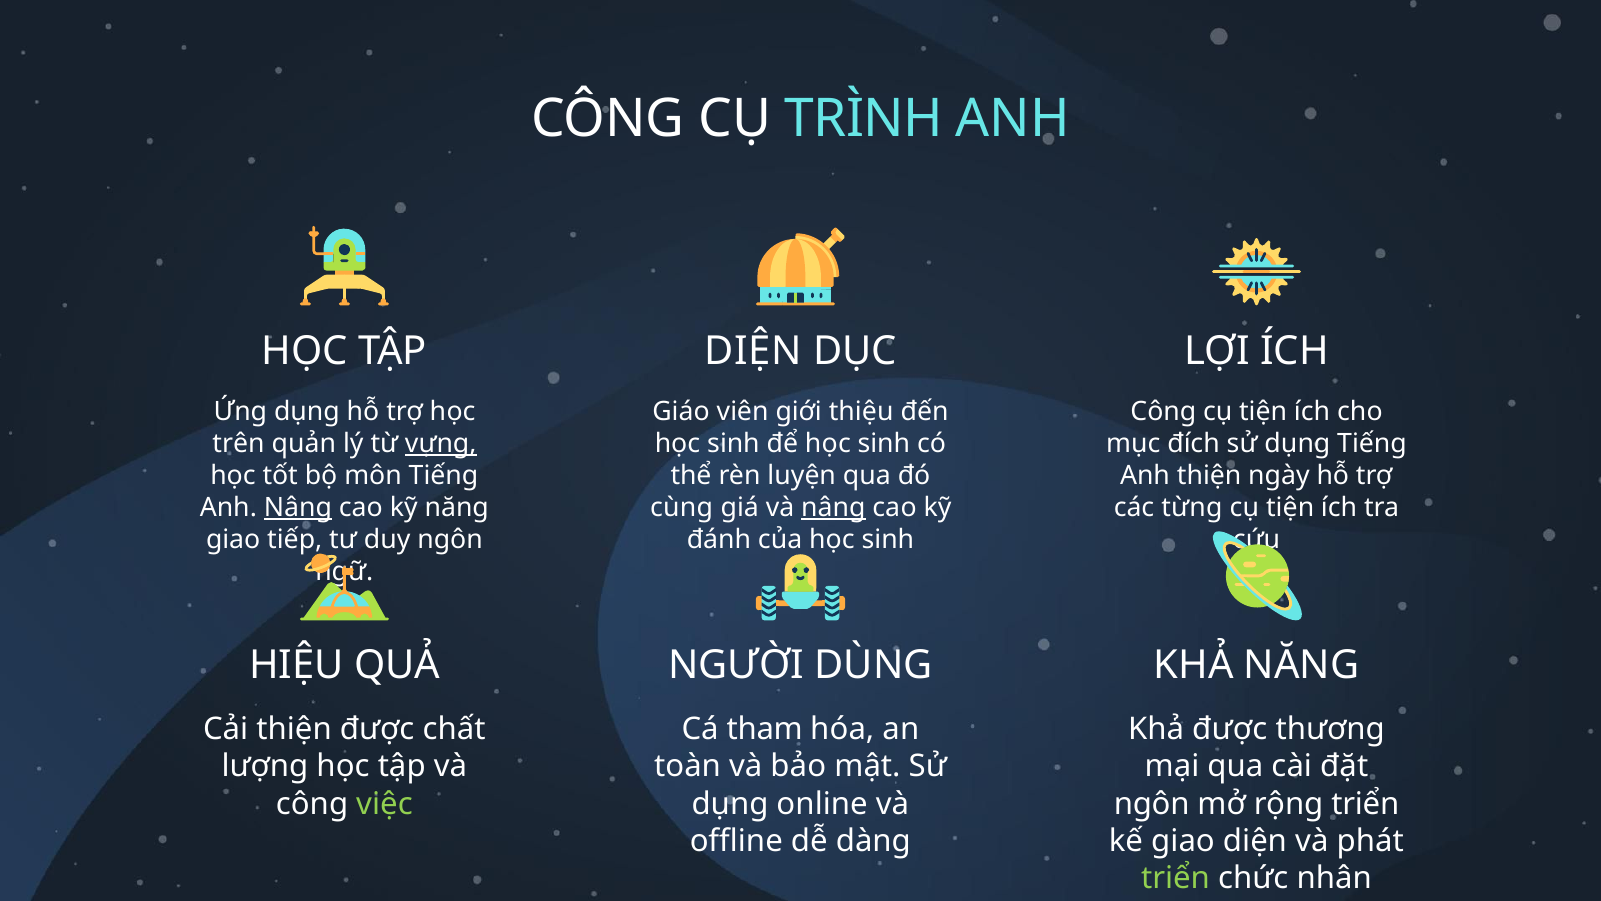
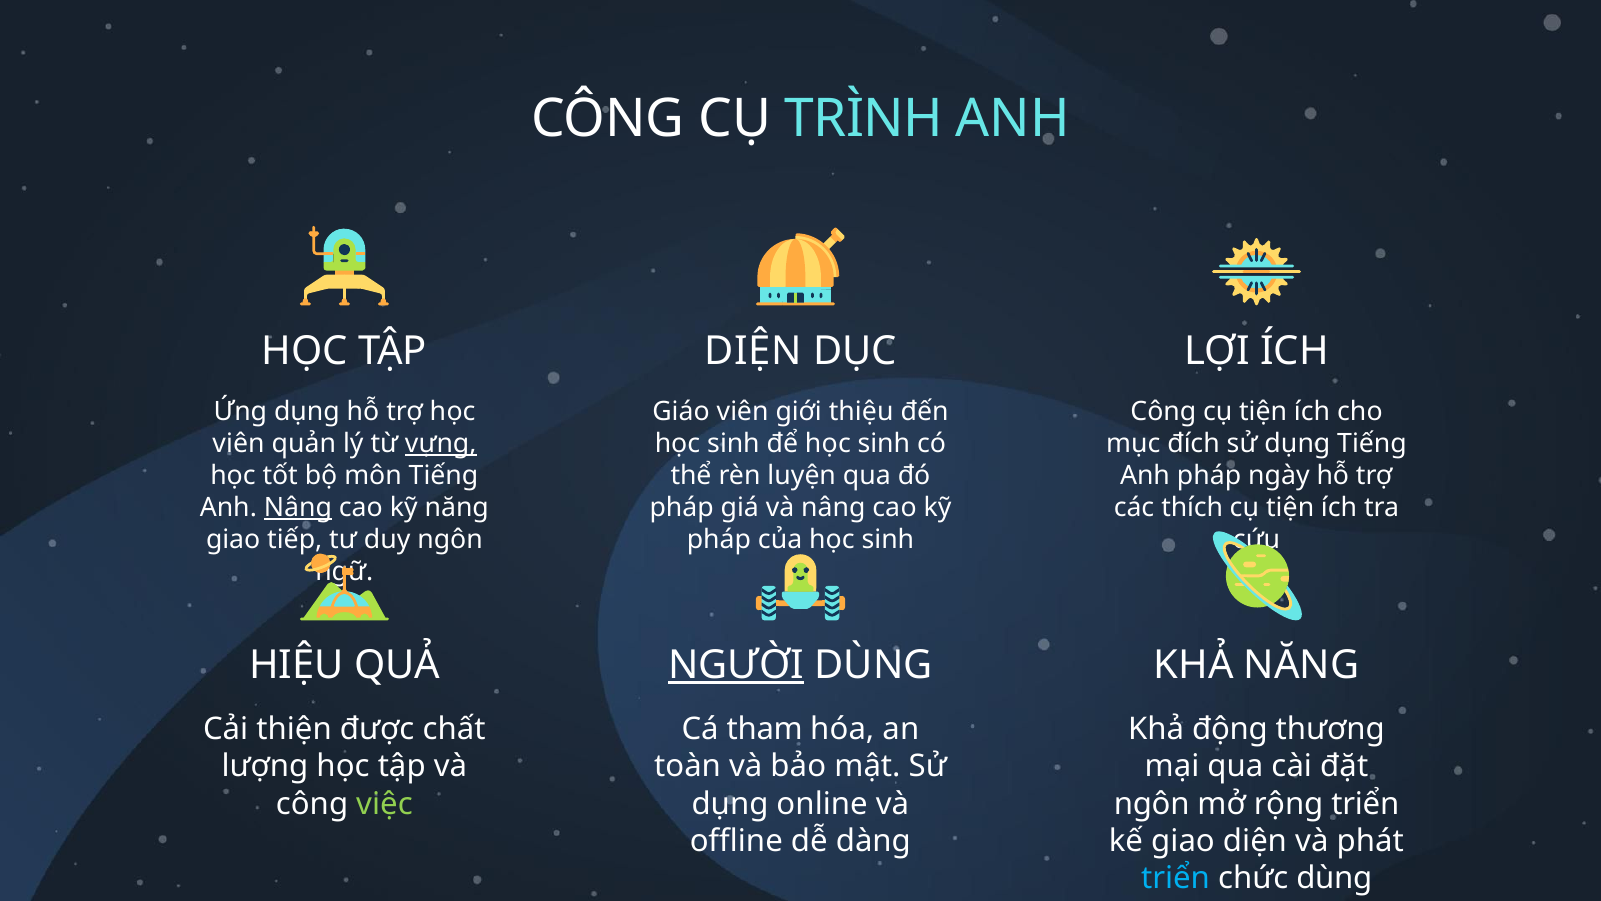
trên: trên -> viên (239, 444)
Anh thiện: thiện -> pháp (1209, 476)
cùng: cùng -> pháp (682, 508)
nâng underline: present -> none (833, 508)
từng: từng -> thích (1192, 508)
đánh: đánh -> pháp (719, 540)
NGƯỜI underline: none -> present (736, 665)
Khả được: được -> động (1230, 729)
triển colour: light green -> light blue (1176, 878)
chức nhân: nhân -> dùng (1334, 878)
